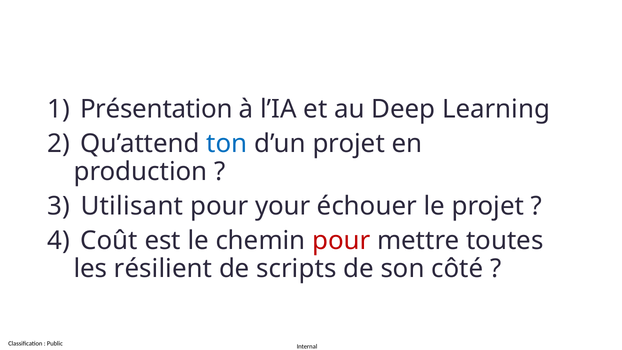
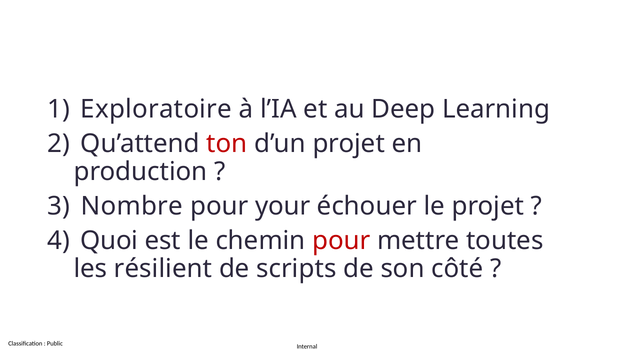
Présentation: Présentation -> Exploratoire (156, 109)
ton colour: blue -> red (227, 144)
Utilisant: Utilisant -> Nombre (132, 206)
Coût: Coût -> Quoi (109, 241)
